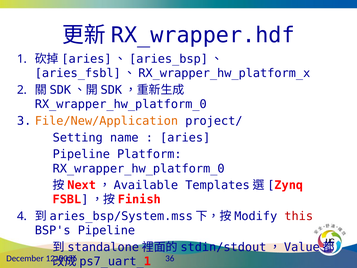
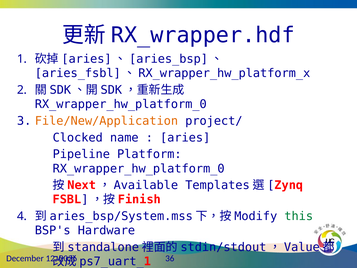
Setting: Setting -> Clocked (78, 137)
this colour: red -> green (299, 216)
BSP's Pipeline: Pipeline -> Hardware (106, 230)
